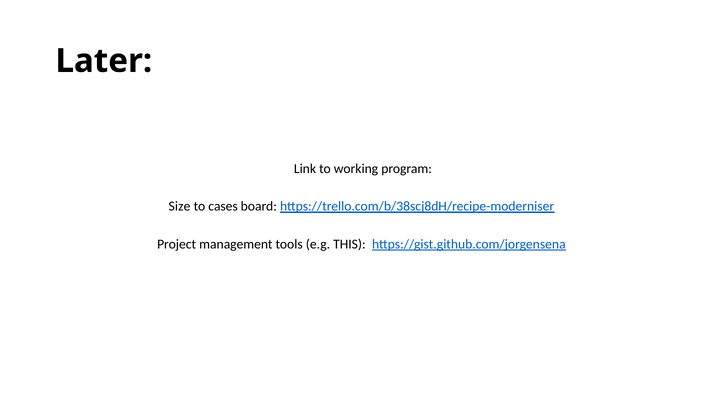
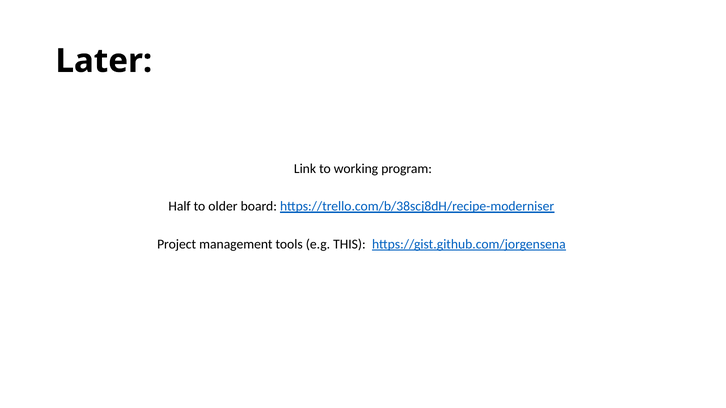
Size: Size -> Half (180, 206)
cases: cases -> older (223, 206)
